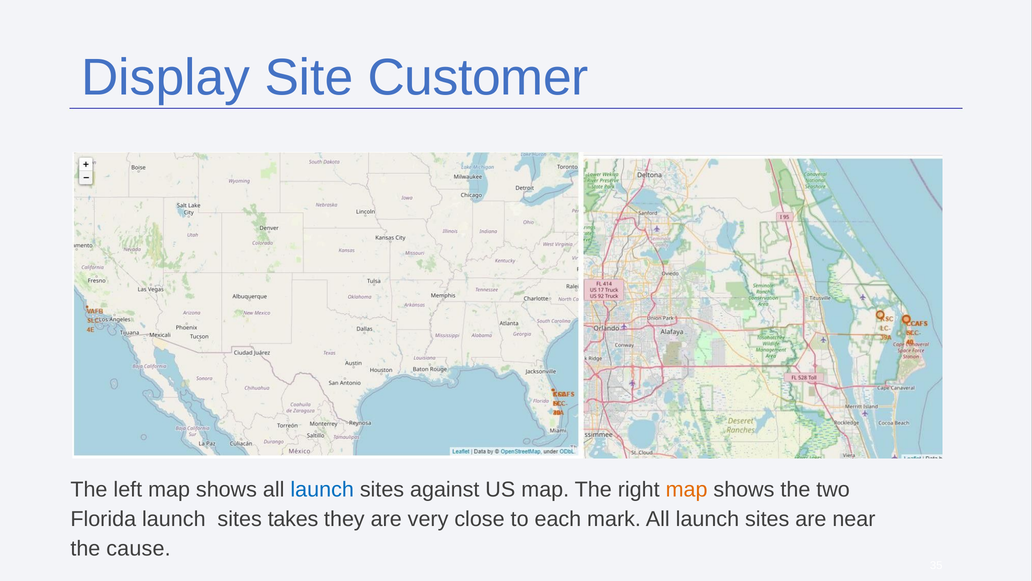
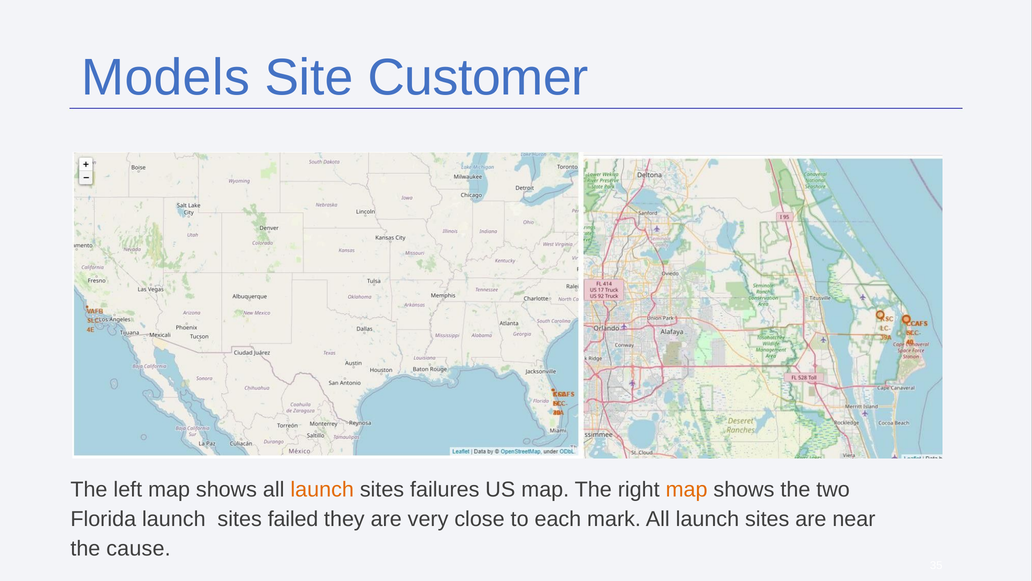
Display: Display -> Models (166, 77)
launch colour: blue -> orange (322, 489)
against: against -> failures (445, 489)
takes: takes -> failed (293, 519)
